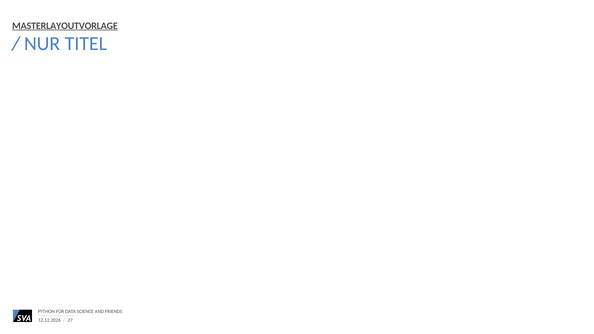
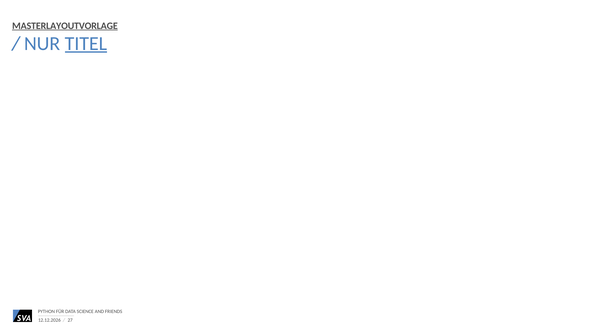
TITEL underline: none -> present (86, 44)
